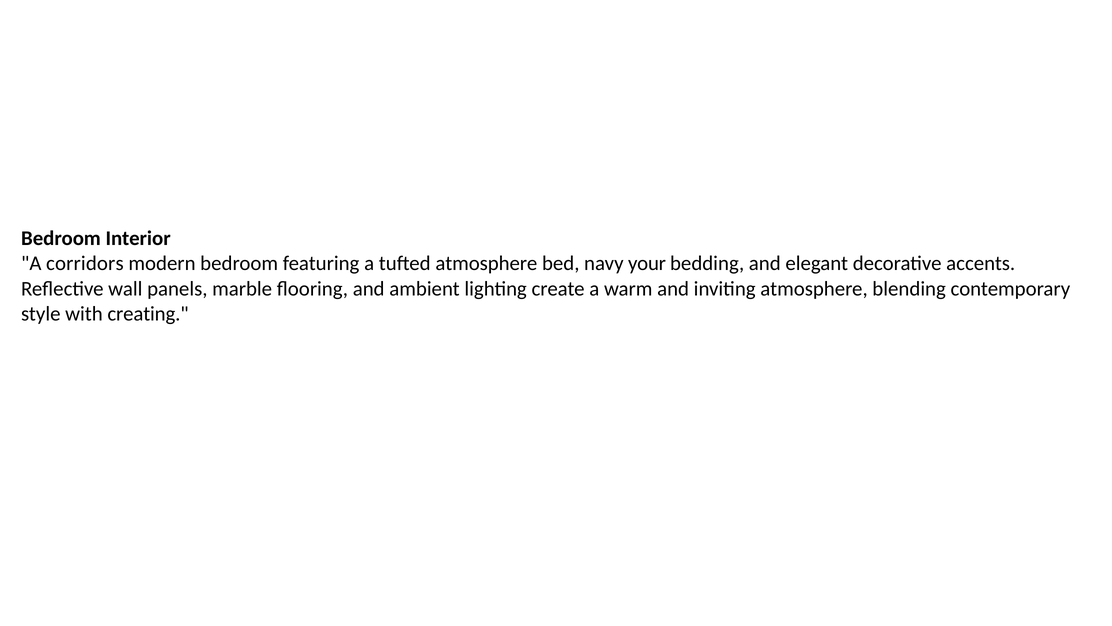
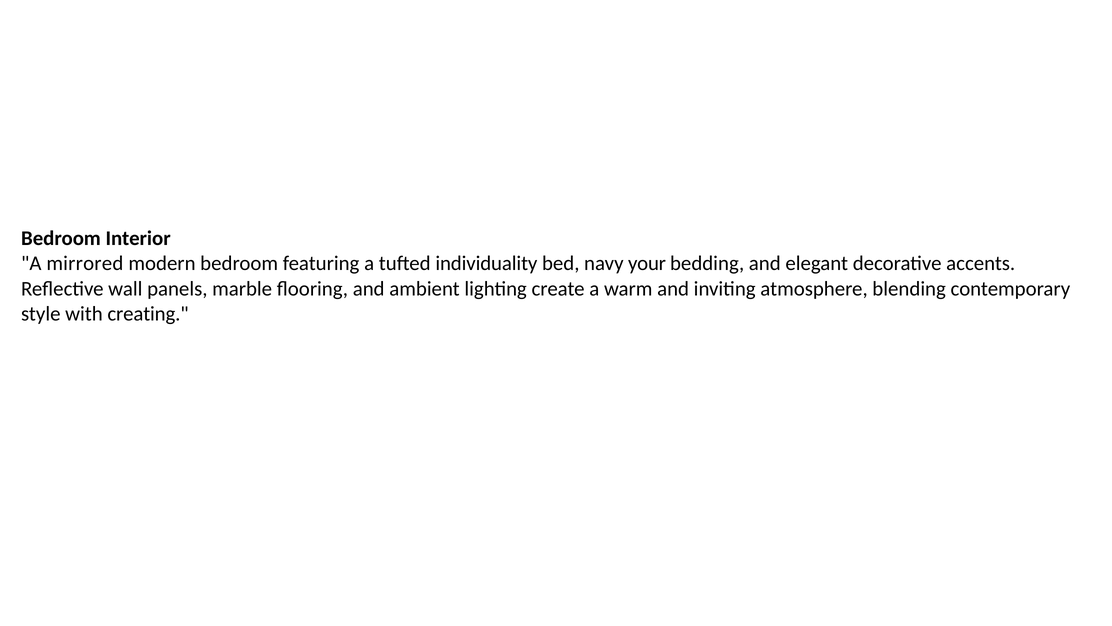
corridors: corridors -> mirrored (85, 263)
tufted atmosphere: atmosphere -> individuality (486, 263)
